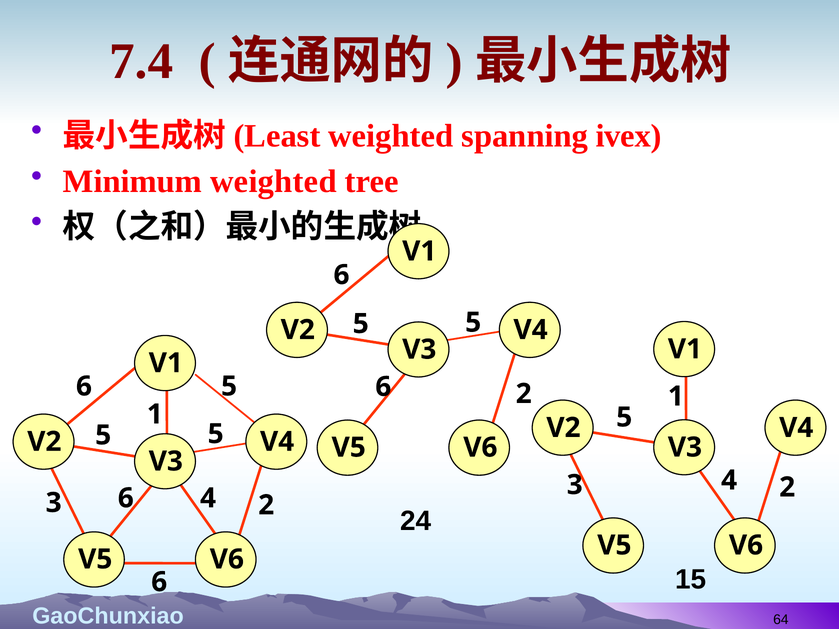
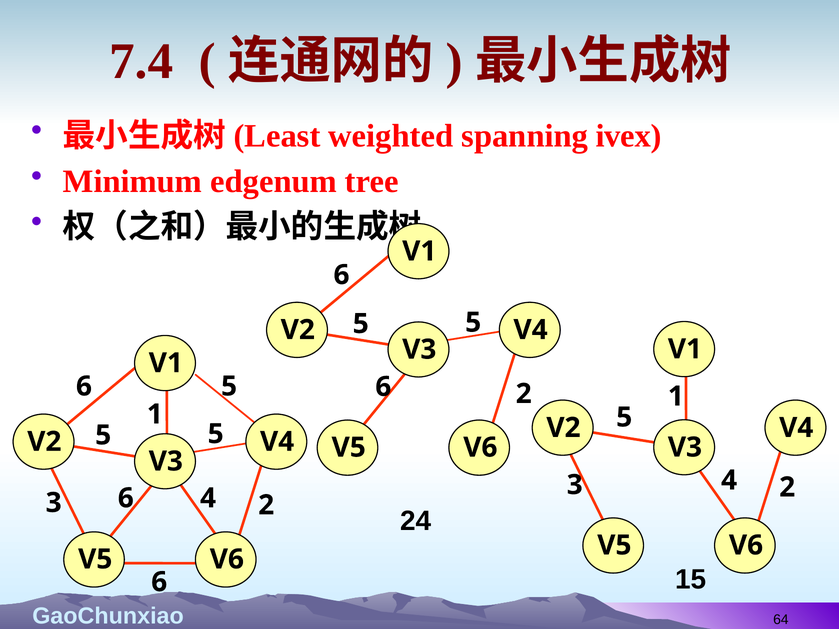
Minimum weighted: weighted -> edgenum (274, 182)
